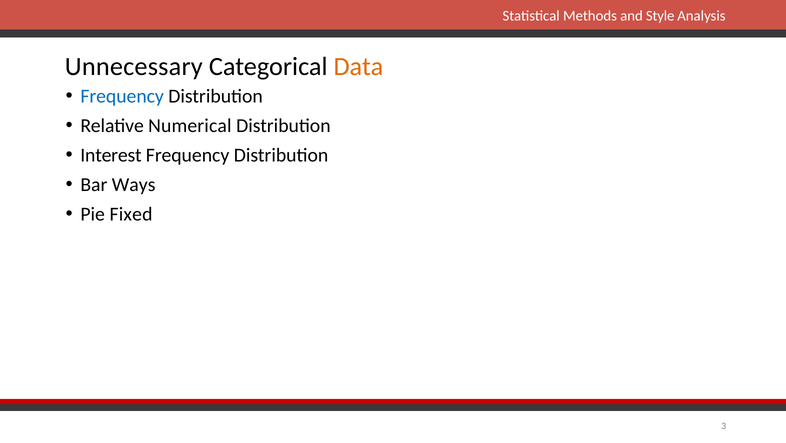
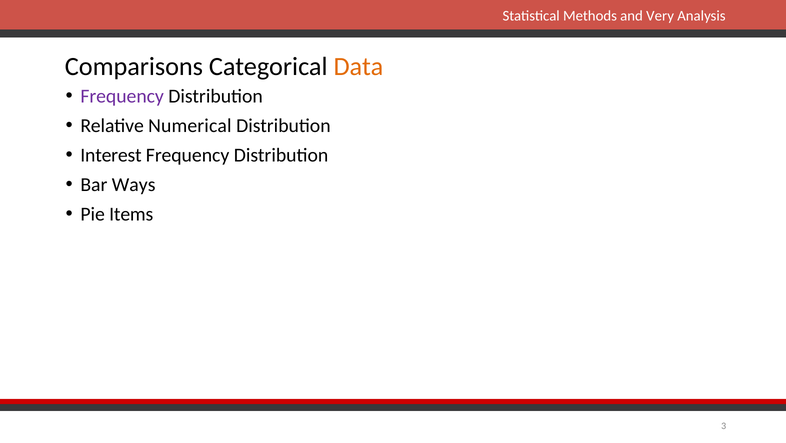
Style: Style -> Very (660, 16)
Unnecessary: Unnecessary -> Comparisons (134, 66)
Frequency colour: blue -> purple (122, 96)
Fixed: Fixed -> Items (131, 214)
